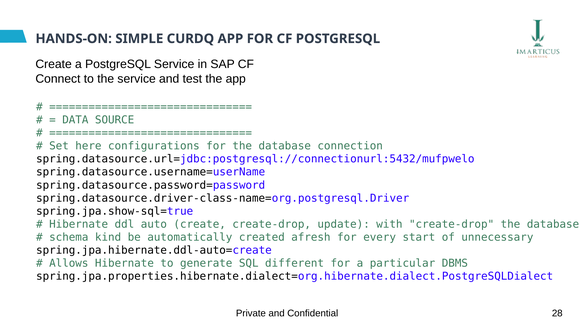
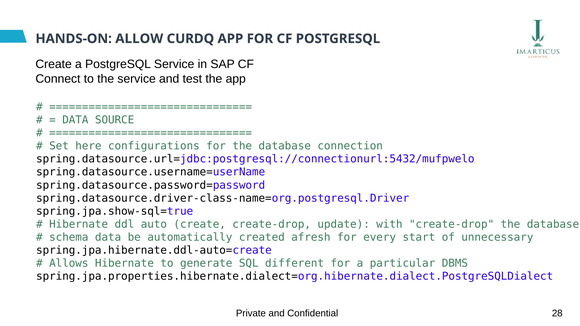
SIMPLE: SIMPLE -> ALLOW (139, 39)
schema kind: kind -> data (108, 237)
